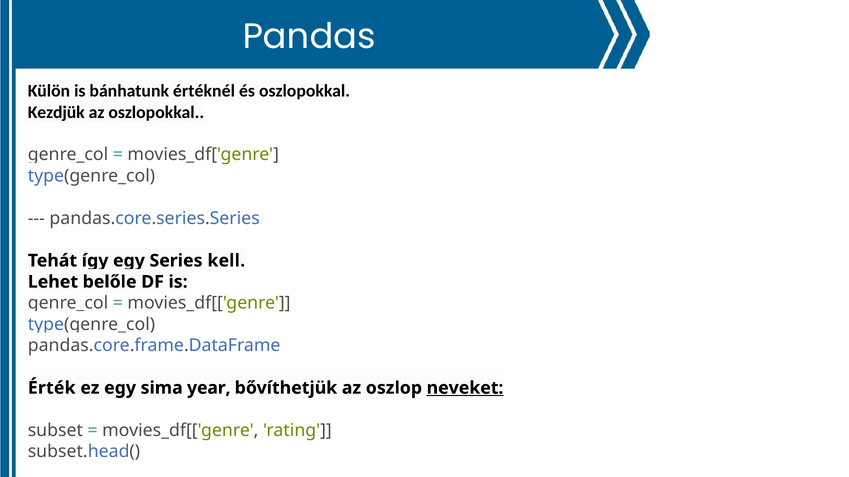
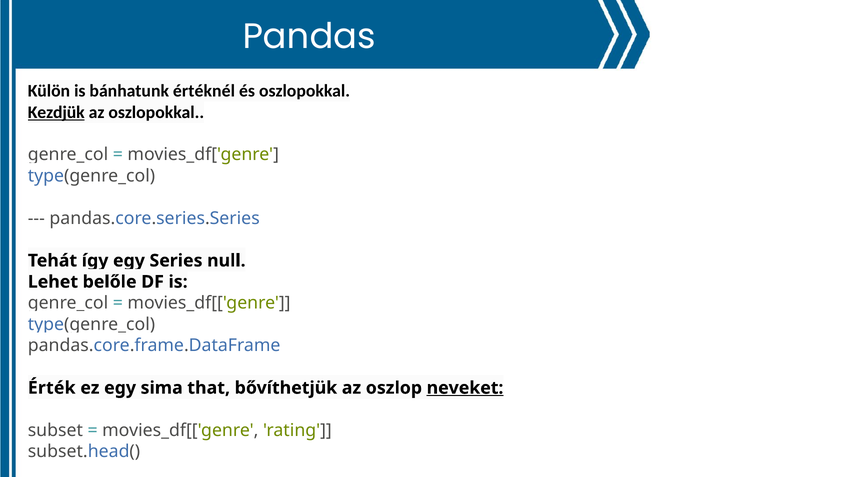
Kezdjük underline: none -> present (56, 112)
kell: kell -> null (226, 261)
year: year -> that (209, 388)
